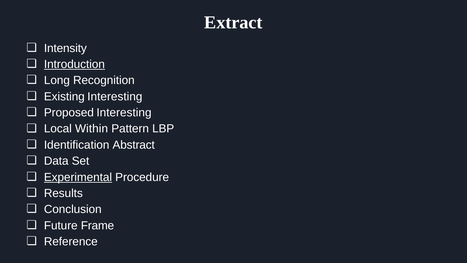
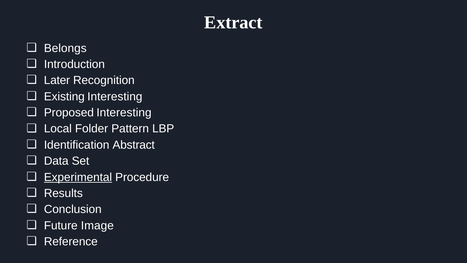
Intensity: Intensity -> Belongs (65, 48)
Introduction underline: present -> none (74, 64)
Long: Long -> Later (57, 80)
Within: Within -> Folder (92, 129)
Frame: Frame -> Image (97, 225)
